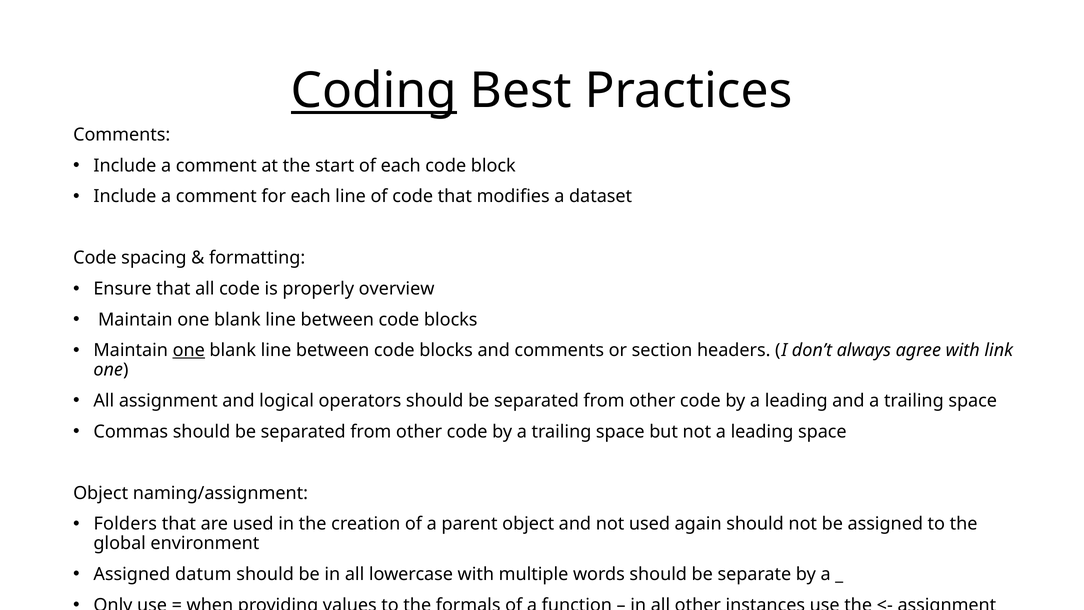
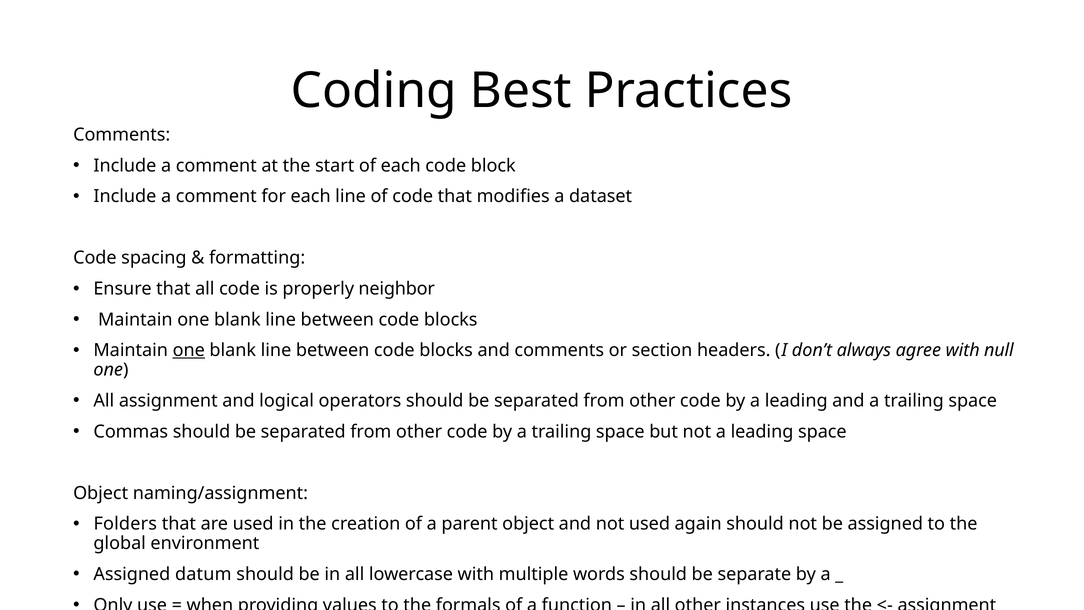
Coding underline: present -> none (374, 91)
overview: overview -> neighbor (397, 289)
link: link -> null (999, 350)
